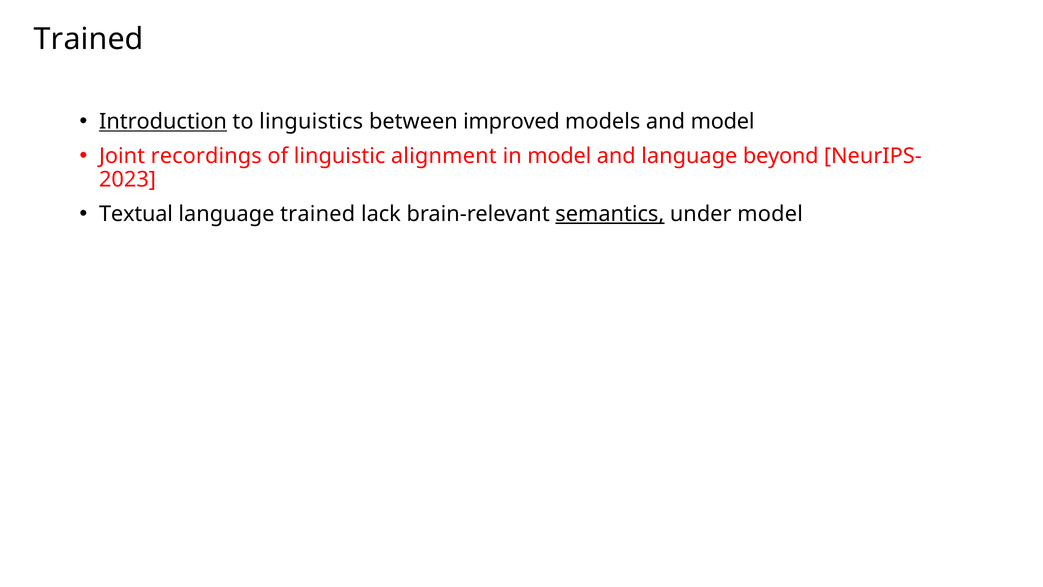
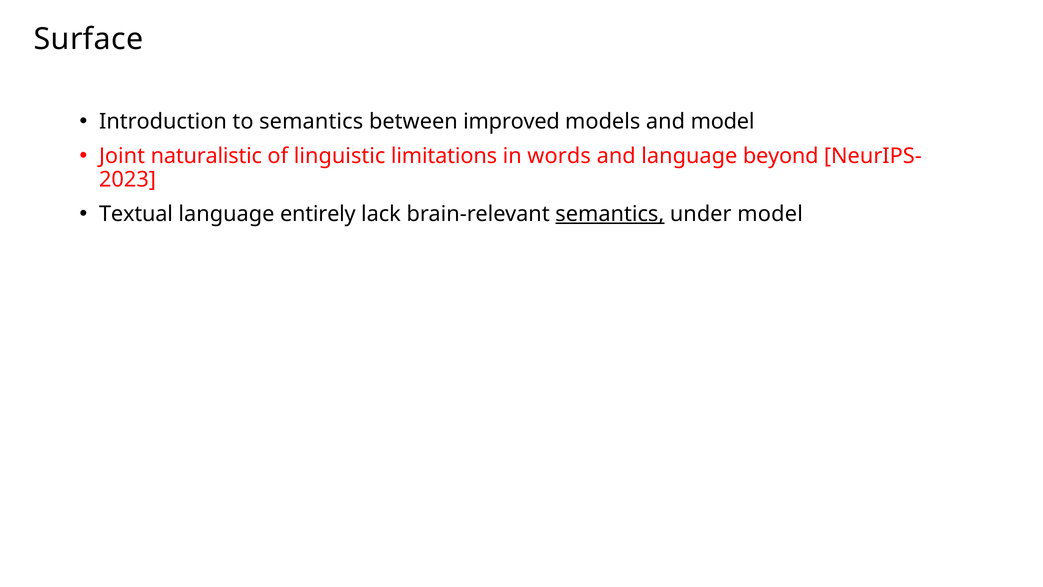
Trained: Trained -> Surface (89, 39)
Introduction underline: present -> none (163, 121)
to linguistics: linguistics -> semantics (311, 121)
recordings: recordings -> naturalistic (206, 156)
alignment: alignment -> limitations (444, 156)
in model: model -> words (559, 156)
language trained: trained -> entirely (318, 214)
